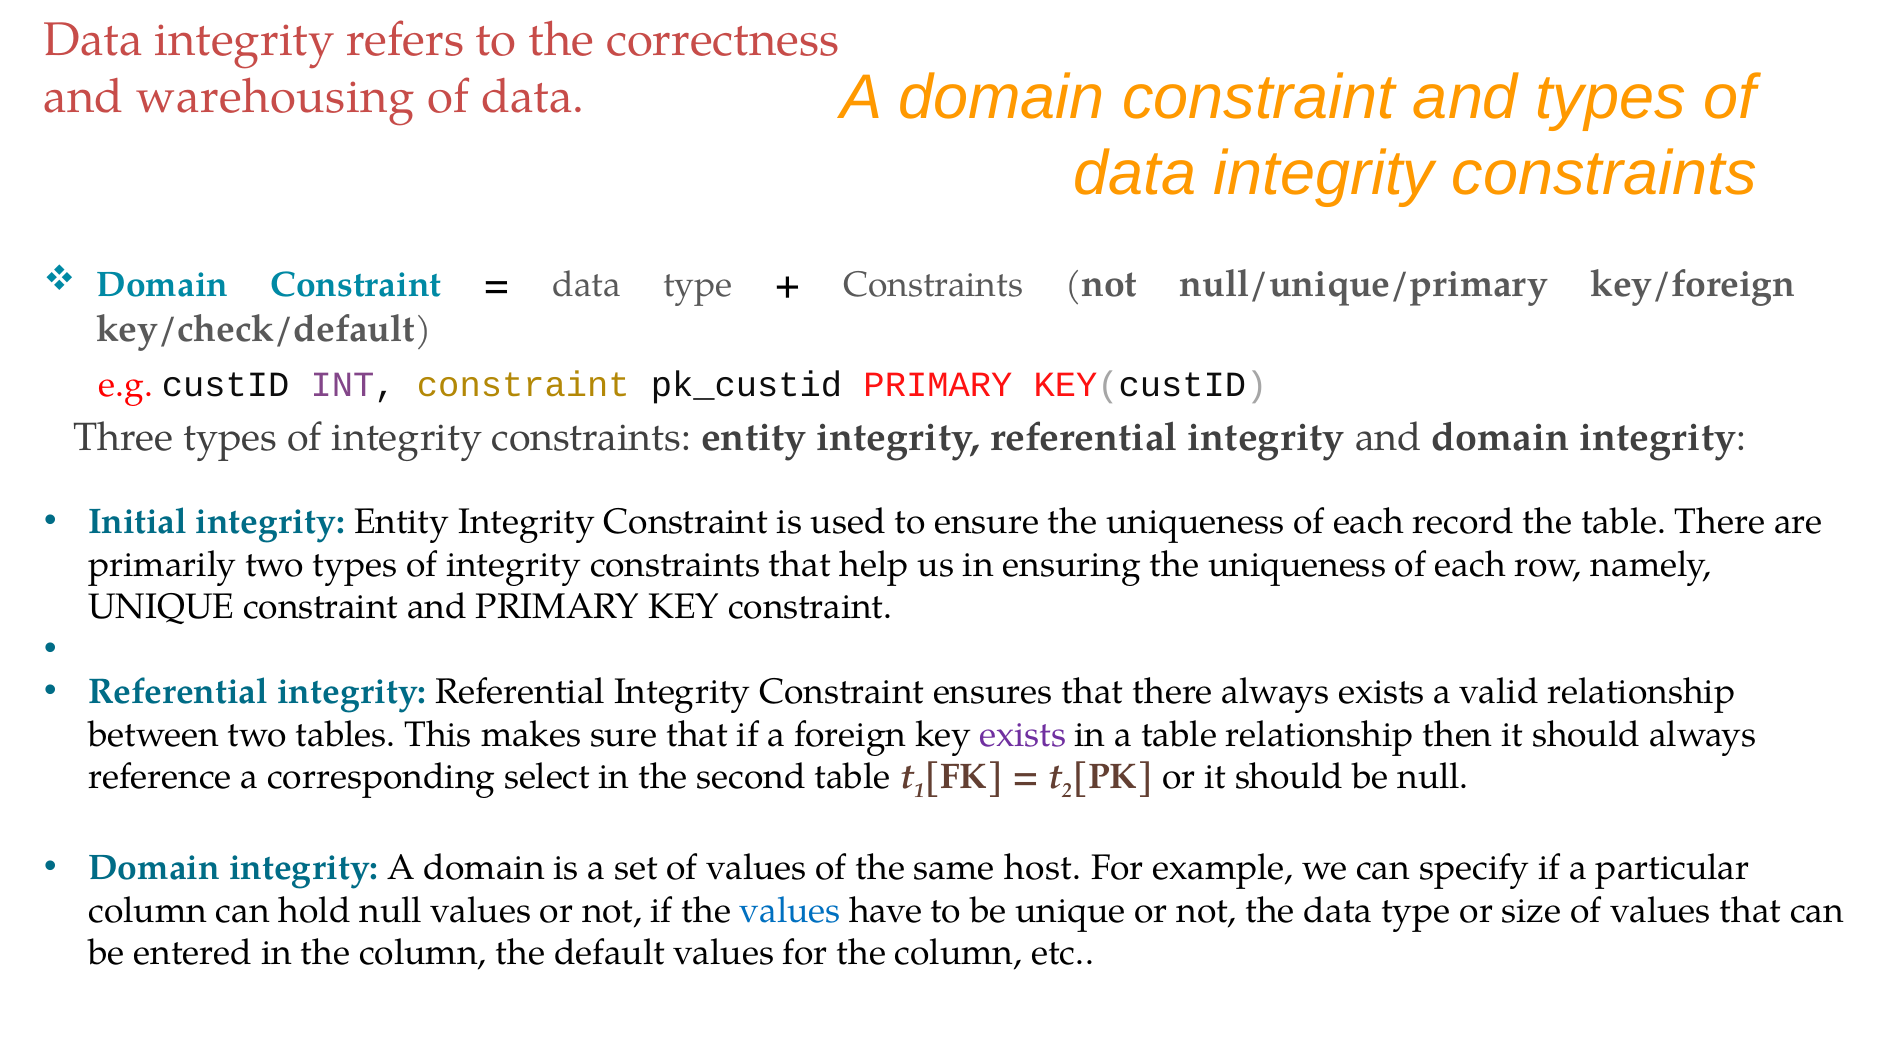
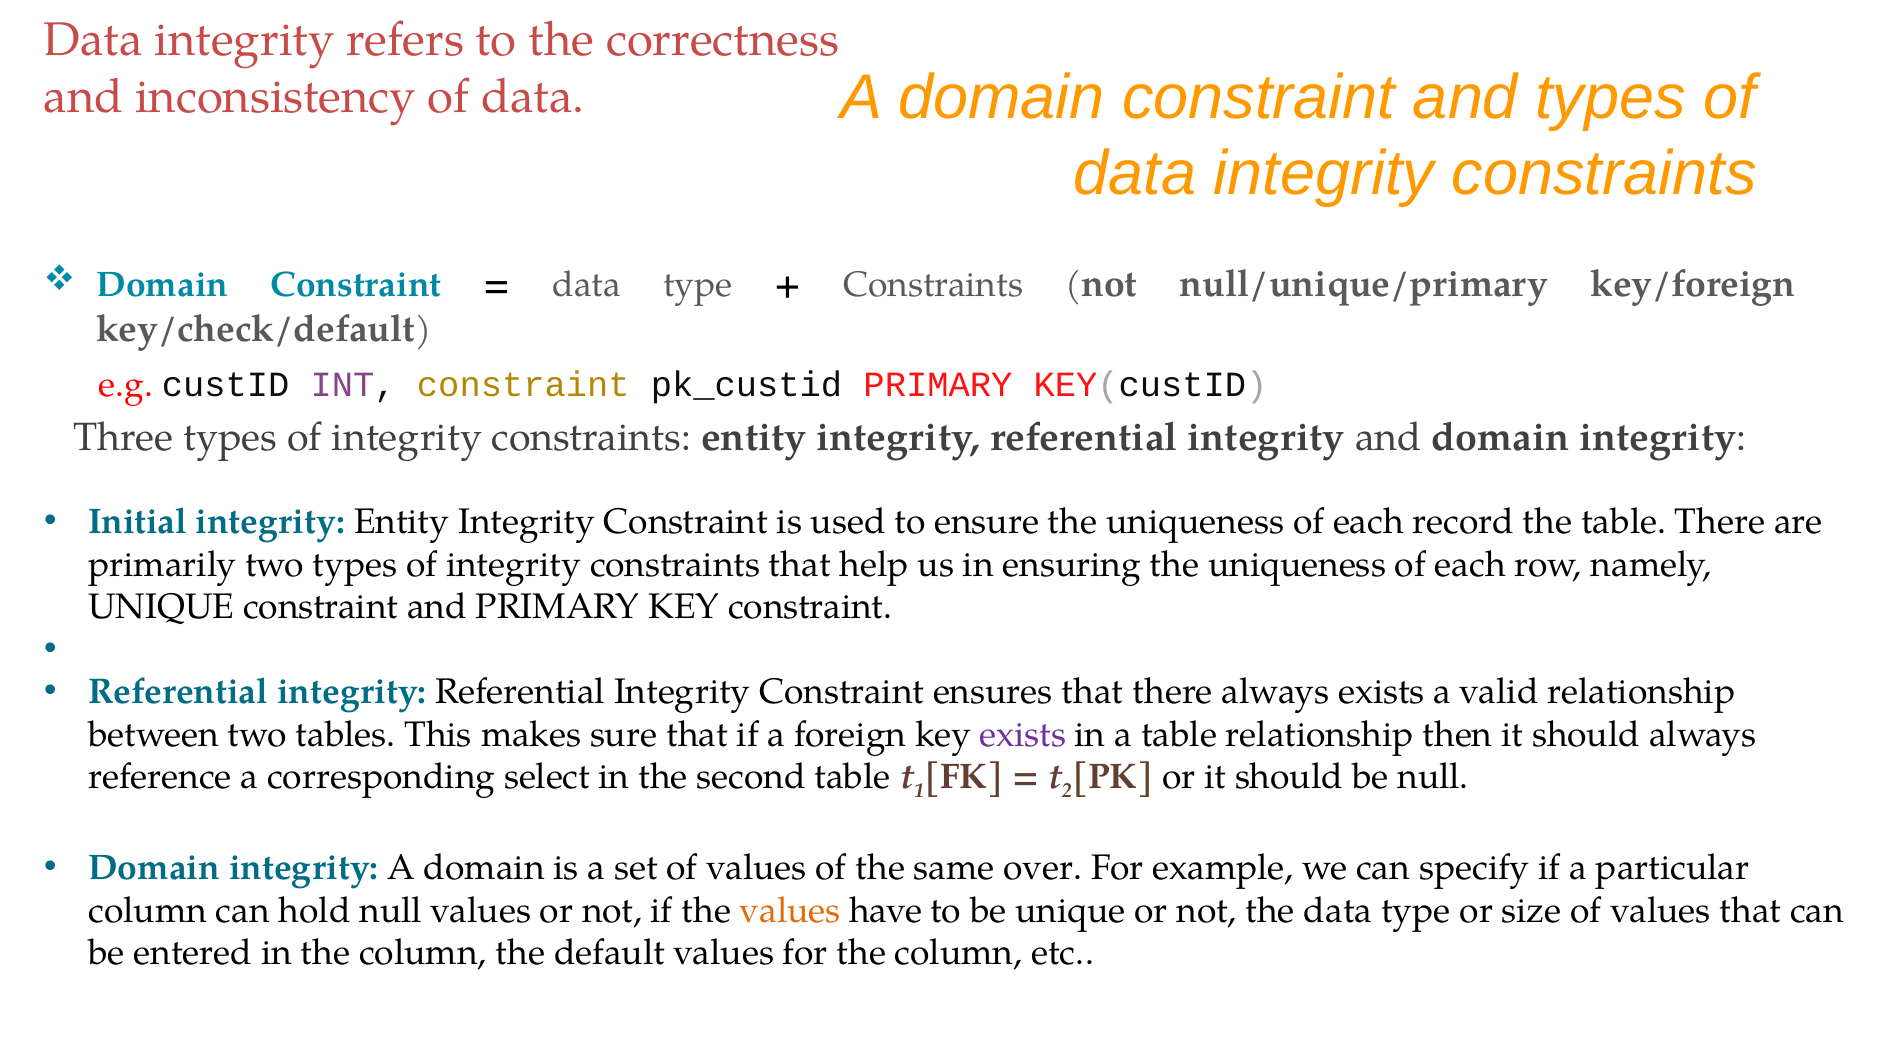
warehousing: warehousing -> inconsistency (276, 97)
host: host -> over (1043, 868)
values colour: blue -> orange (790, 911)
